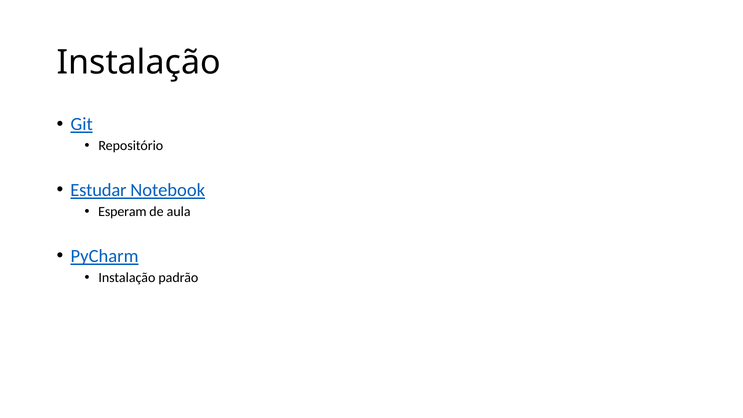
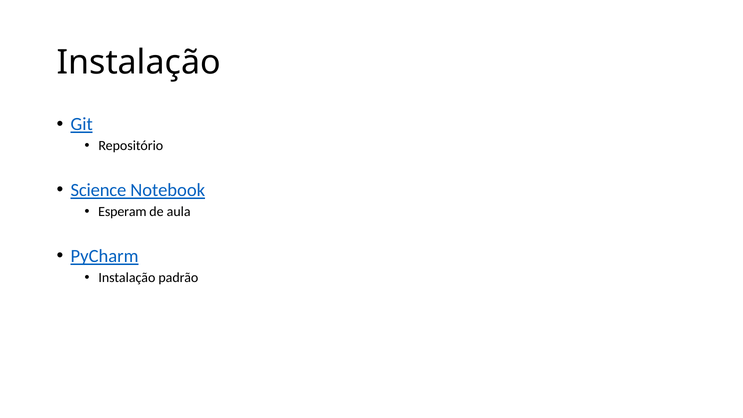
Estudar: Estudar -> Science (98, 190)
